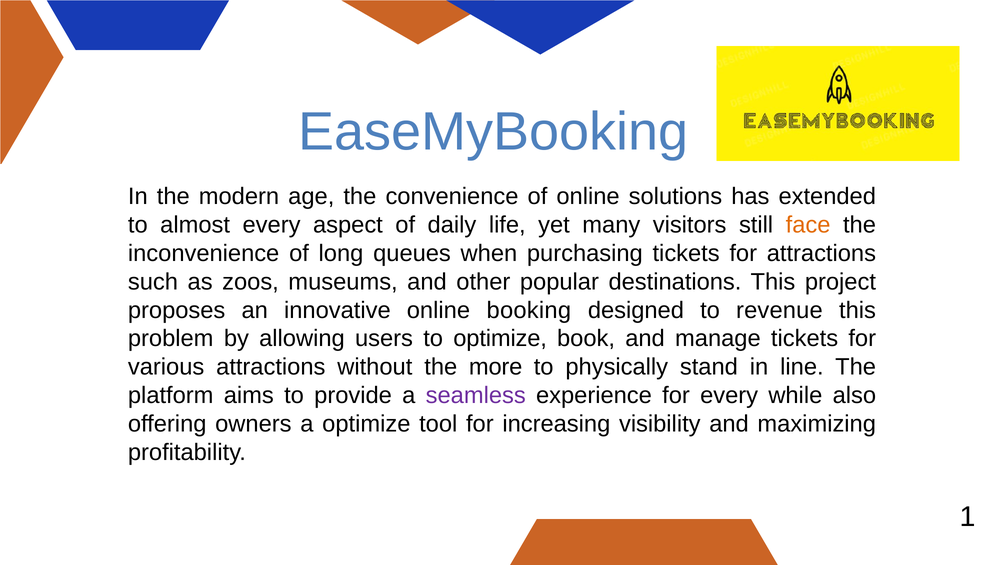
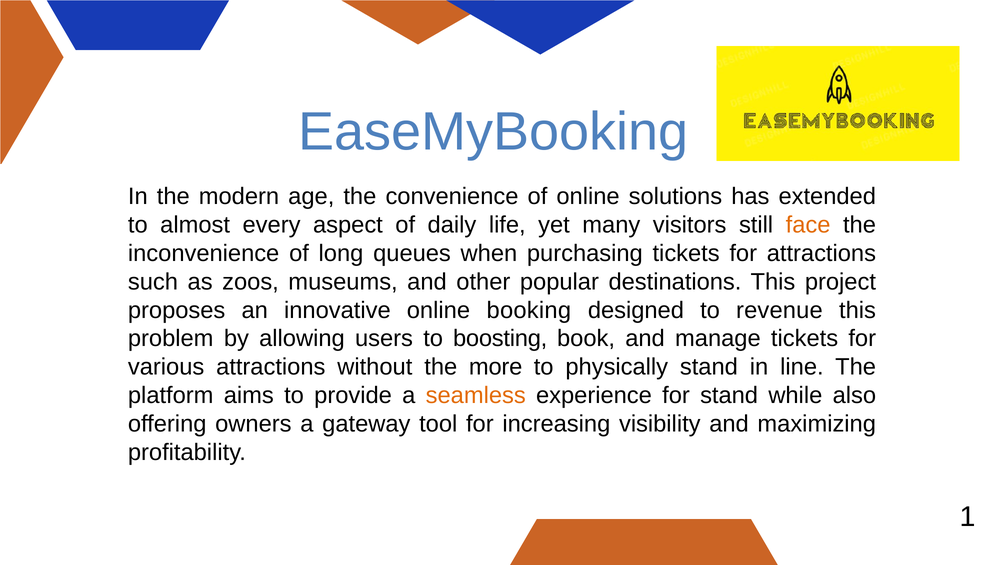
to optimize: optimize -> boosting (500, 339)
seamless colour: purple -> orange (476, 396)
for every: every -> stand (729, 396)
a optimize: optimize -> gateway (366, 424)
